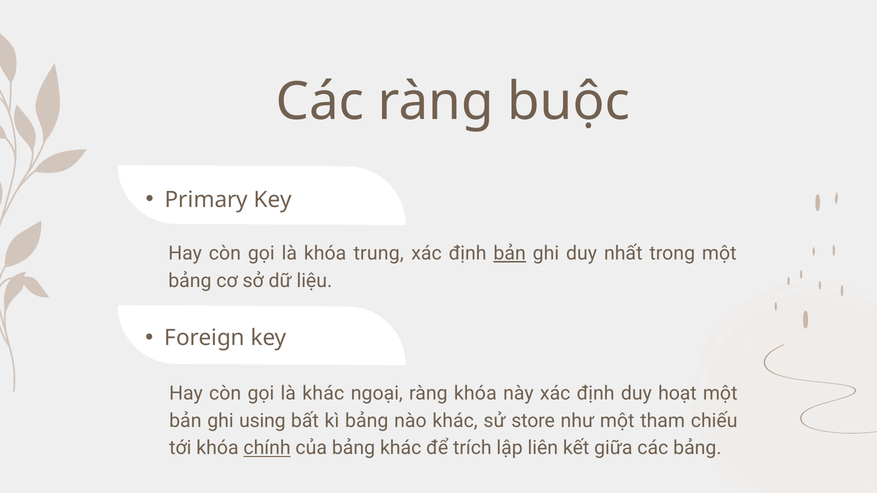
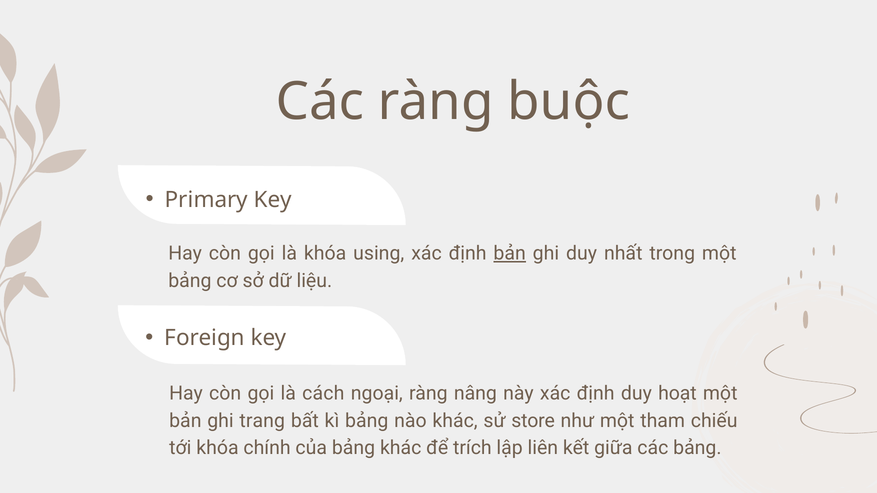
trung: trung -> using (379, 253)
là khác: khác -> cách (323, 394)
ràng khóa: khóa -> nâng (475, 394)
using: using -> trang (262, 421)
chính underline: present -> none (267, 448)
